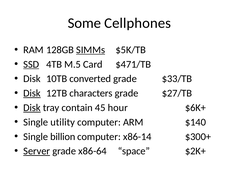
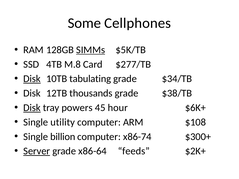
SSD underline: present -> none (31, 64)
M.5: M.5 -> M.8 (73, 64)
$471/TB: $471/TB -> $277/TB (133, 64)
Disk underline: none -> present (32, 79)
converted: converted -> tabulating (90, 79)
$33/TB: $33/TB -> $34/TB (177, 79)
Disk underline: present -> none (32, 93)
characters: characters -> thousands (91, 93)
$27/TB: $27/TB -> $38/TB (177, 93)
contain: contain -> powers (77, 108)
$140: $140 -> $108 (195, 122)
x86-14: x86-14 -> x86-74 (137, 137)
space: space -> feeds (134, 151)
